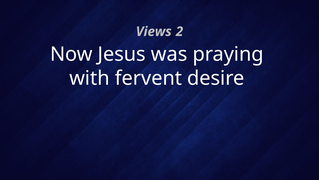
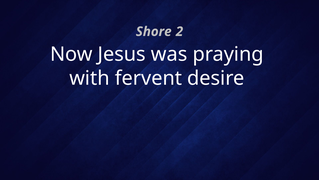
Views: Views -> Shore (154, 31)
